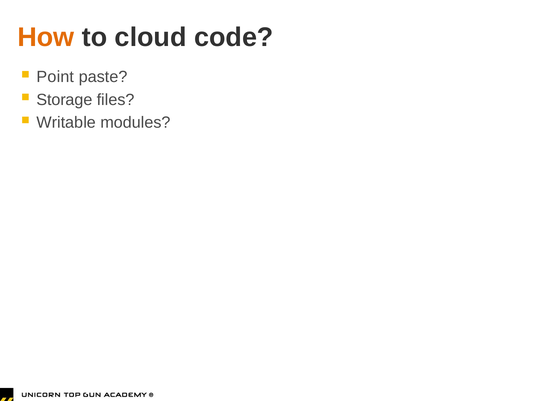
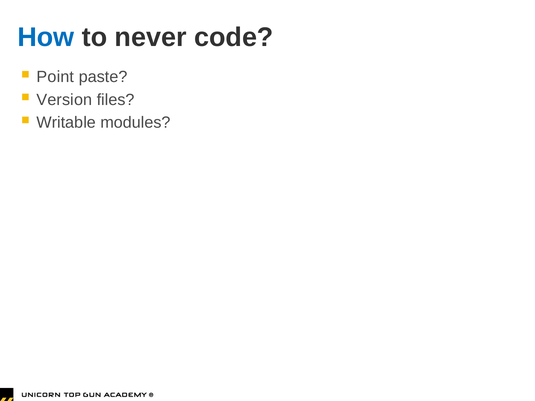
How colour: orange -> blue (46, 37)
cloud: cloud -> never (151, 37)
Storage: Storage -> Version (64, 100)
